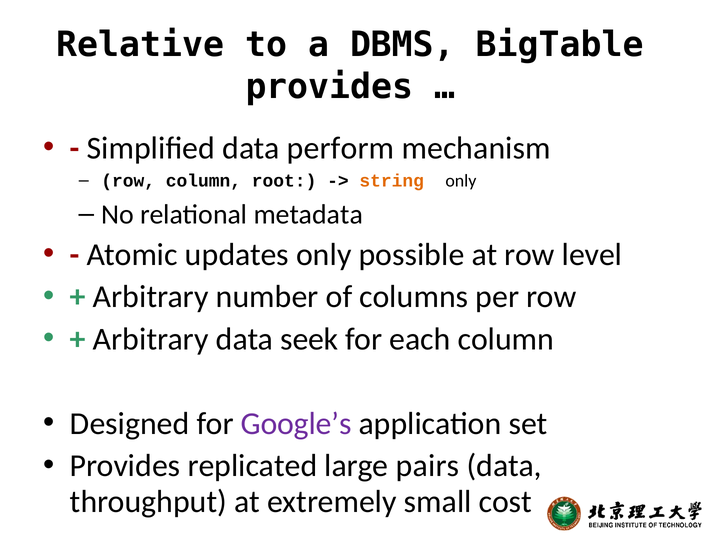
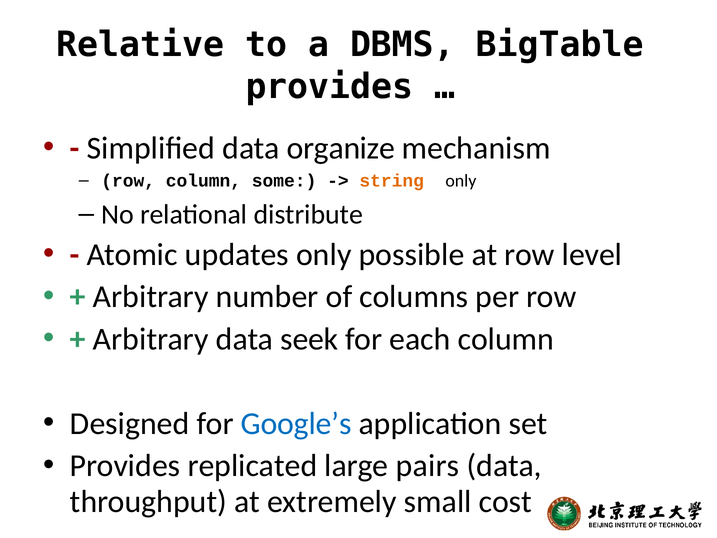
perform: perform -> organize (341, 148)
root: root -> some (284, 181)
metadata: metadata -> distribute (308, 214)
Google’s colour: purple -> blue (296, 423)
